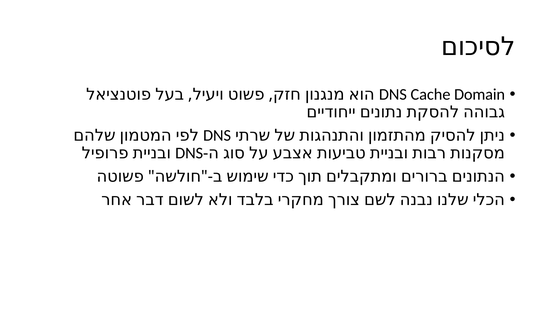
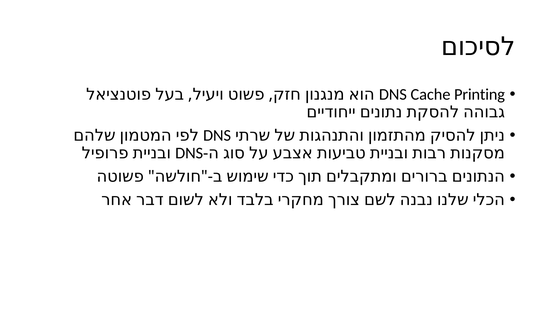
Domain: Domain -> Printing (480, 94)
